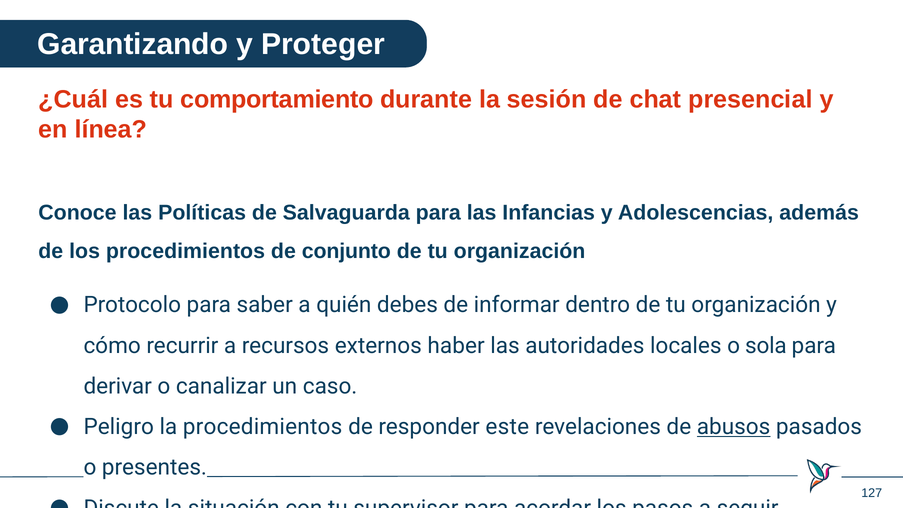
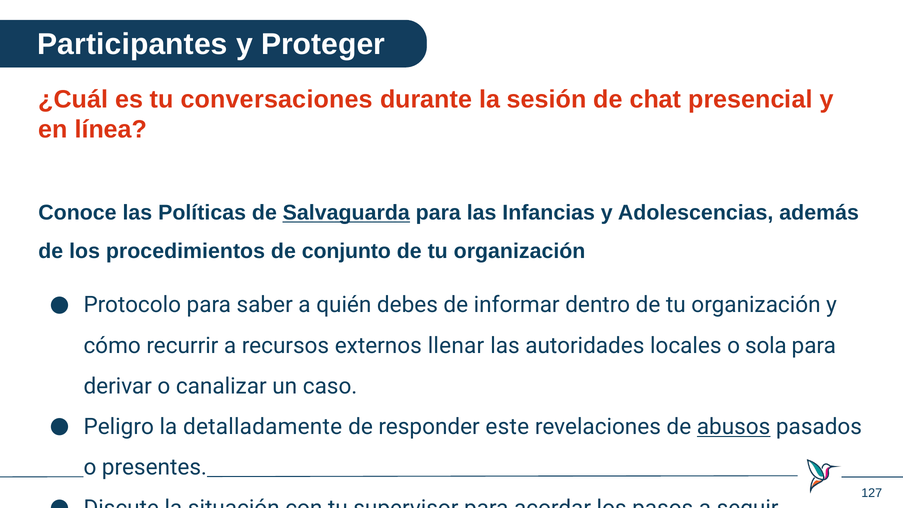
Garantizando: Garantizando -> Participantes (132, 44)
comportamiento: comportamiento -> conversaciones (277, 99)
Salvaguarda underline: none -> present (346, 213)
haber: haber -> llenar (456, 346)
la procedimientos: procedimientos -> detalladamente (263, 427)
